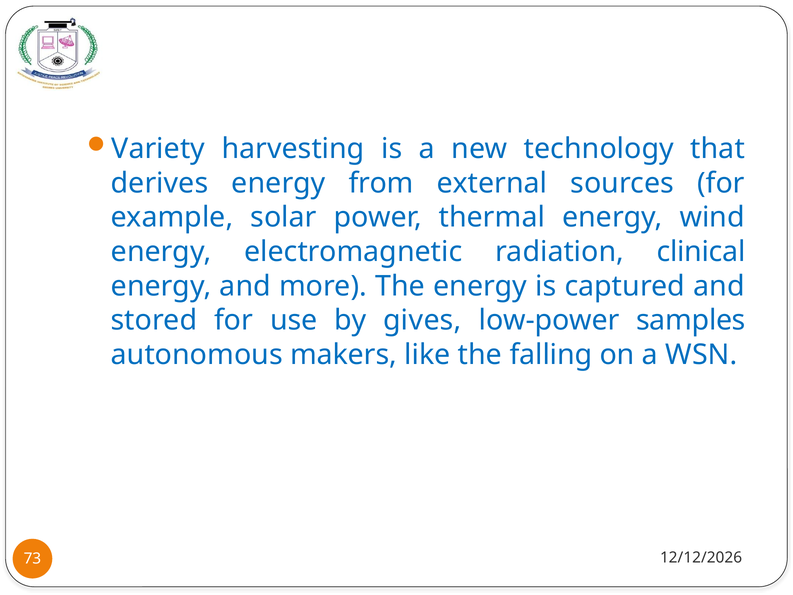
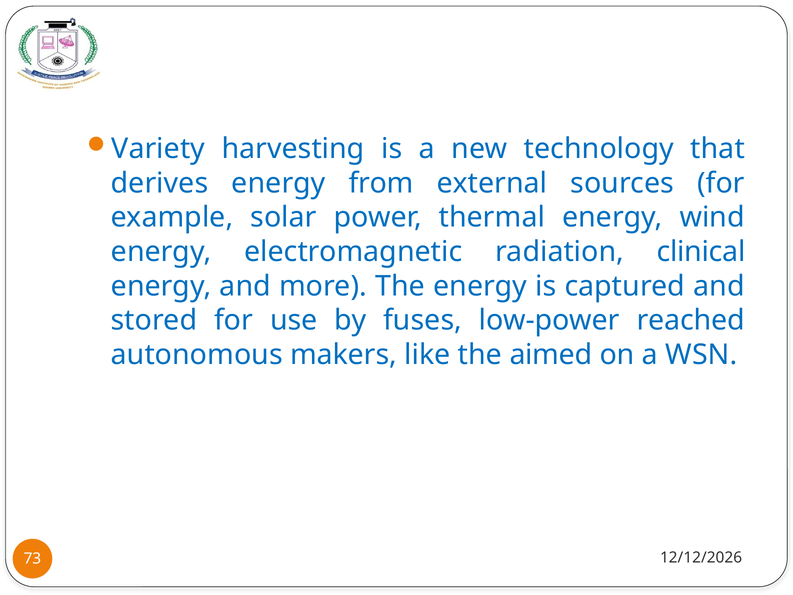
gives: gives -> fuses (422, 320)
samples: samples -> reached (691, 320)
falling: falling -> aimed (551, 355)
